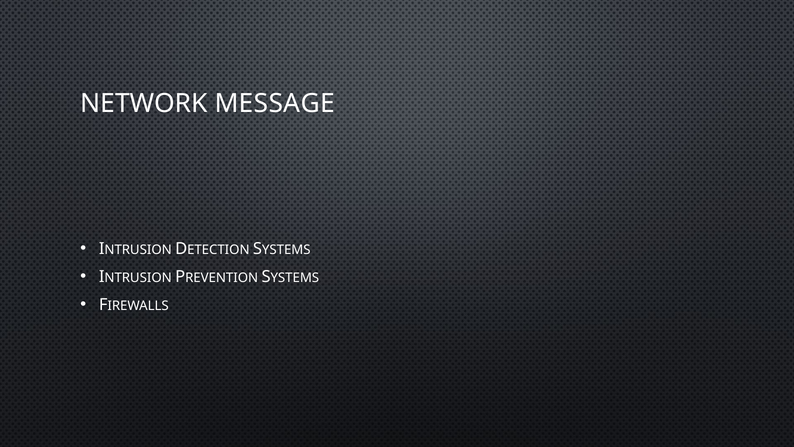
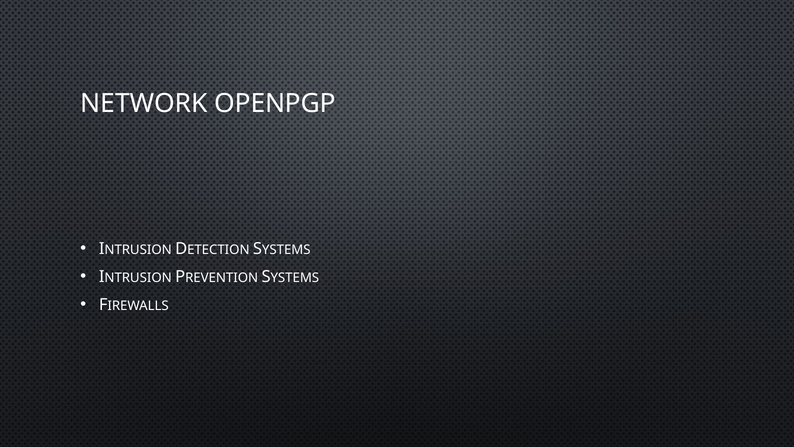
MESSAGE: MESSAGE -> OPENPGP (275, 104)
